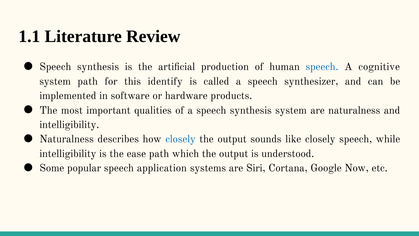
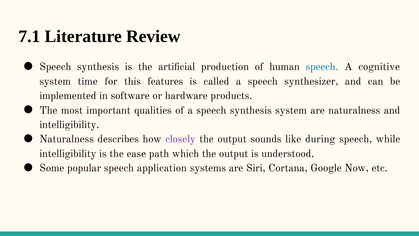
1.1: 1.1 -> 7.1 (29, 36)
system path: path -> time (88, 81)
identify: identify -> features (165, 81)
closely colour: blue -> purple (181, 139)
like closely: closely -> during (320, 139)
